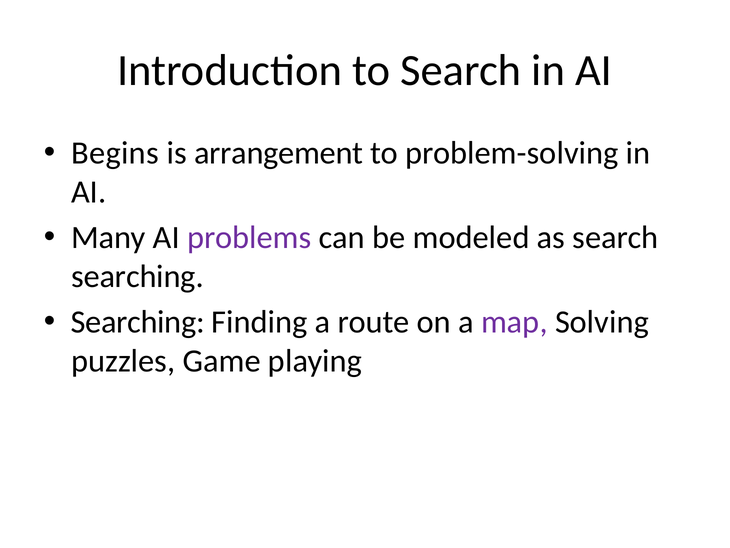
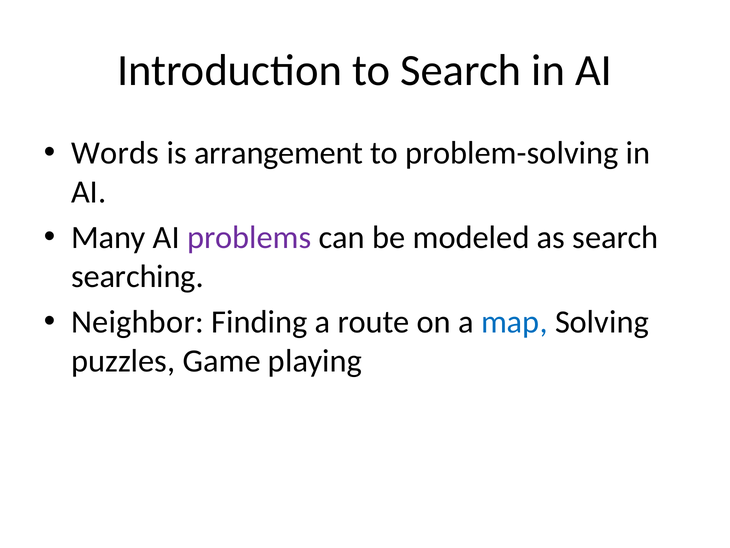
Begins: Begins -> Words (115, 153)
Searching: Searching -> Neighbor (137, 322)
map colour: purple -> blue (514, 322)
